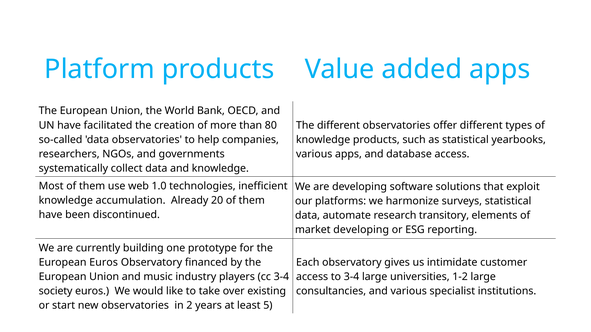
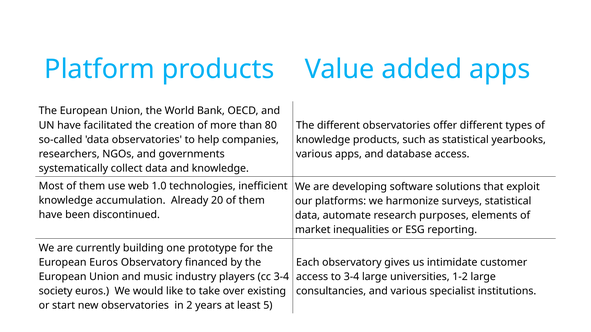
transitory: transitory -> purposes (444, 216)
market developing: developing -> inequalities (361, 230)
